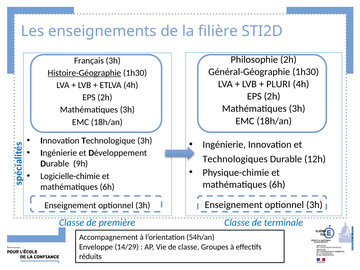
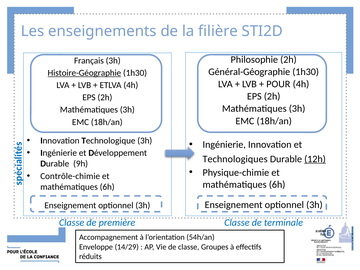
PLURI: PLURI -> POUR (278, 84)
12h underline: none -> present (315, 159)
Logicielle-chimie: Logicielle-chimie -> Contrôle-chimie (70, 176)
